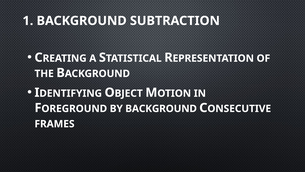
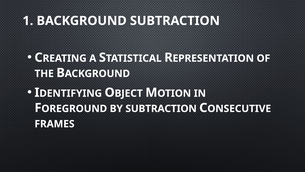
BY BACKGROUND: BACKGROUND -> SUBTRACTION (161, 108)
